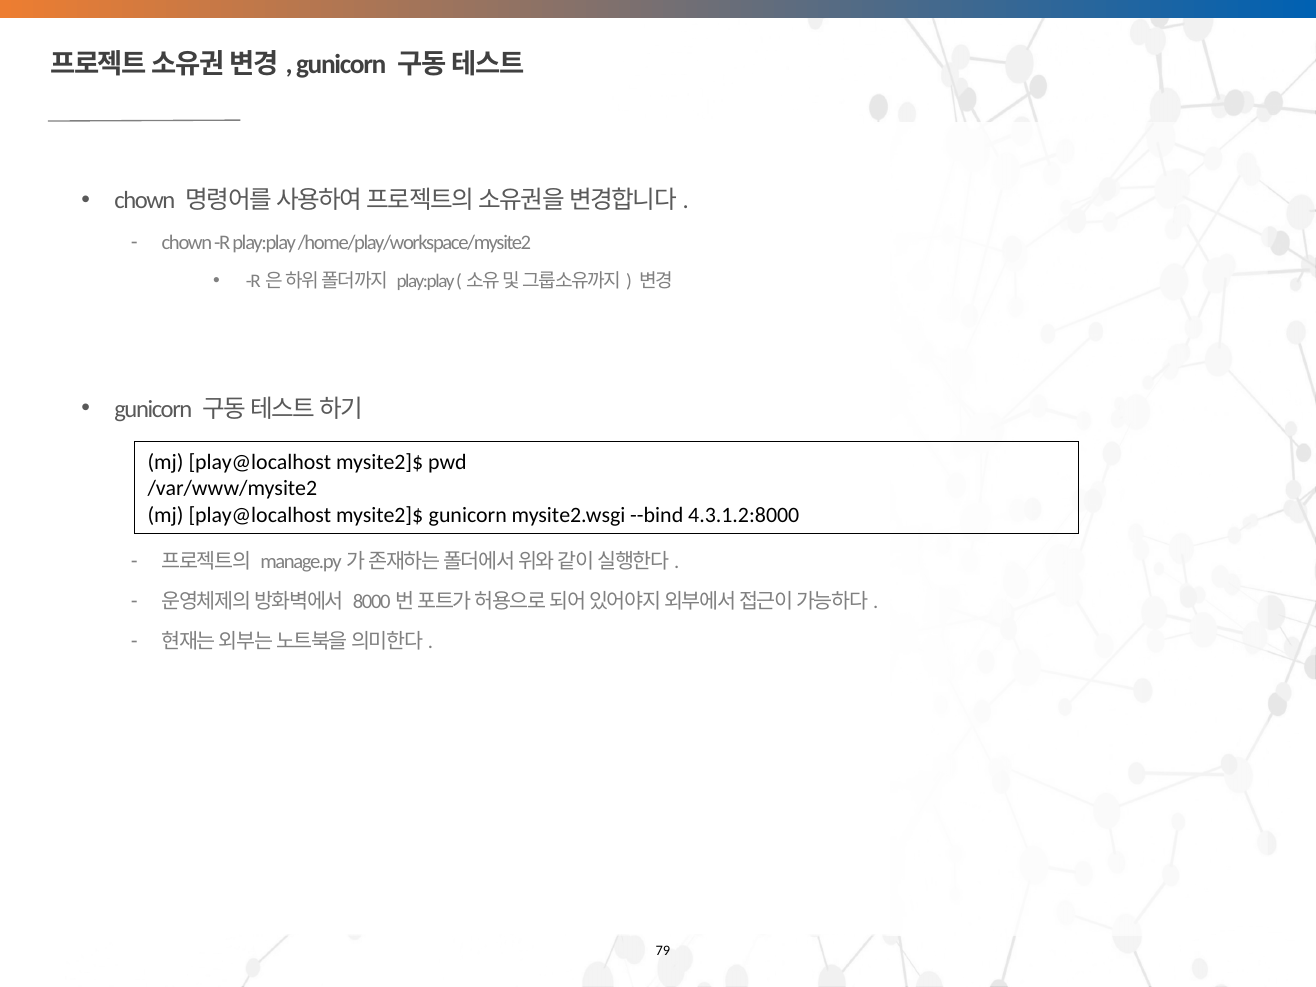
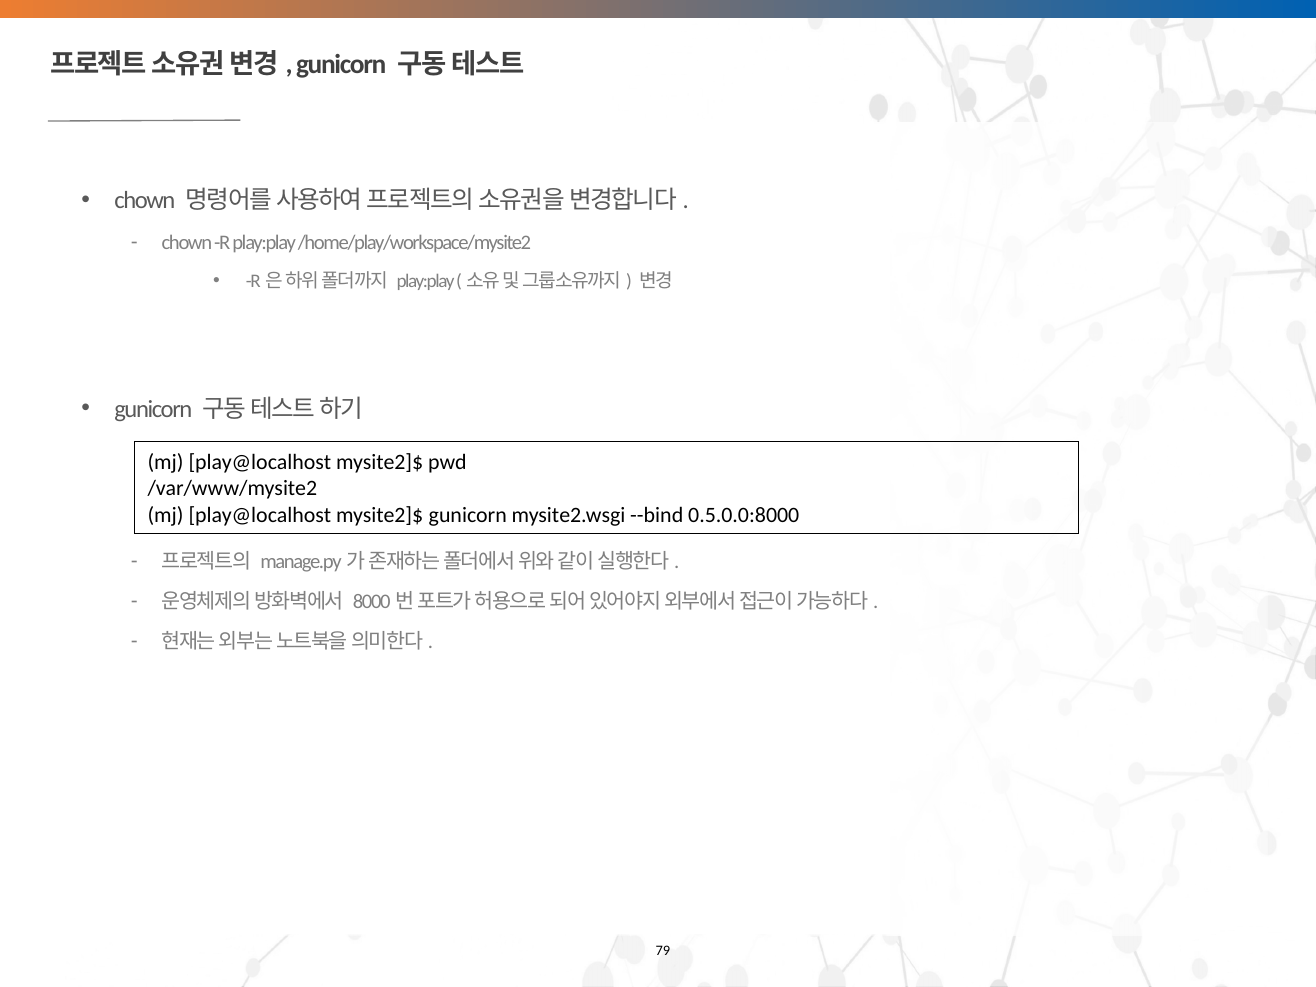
4.3.1.2:8000: 4.3.1.2:8000 -> 0.5.0.0:8000 (744, 515)
